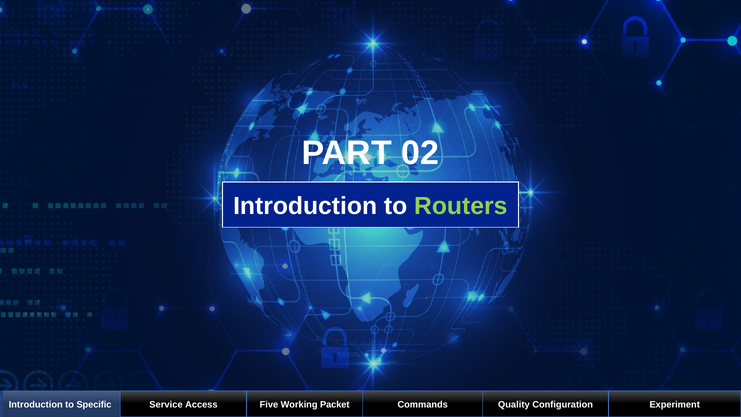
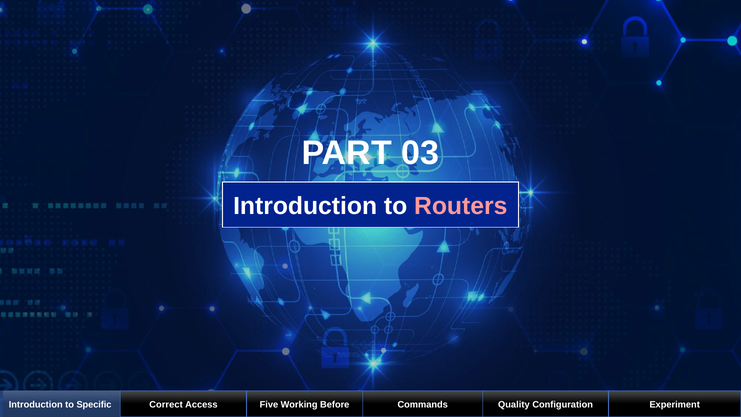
02: 02 -> 03 (420, 153)
Routers colour: light green -> pink (461, 206)
Service: Service -> Correct (166, 404)
Packet: Packet -> Before (335, 404)
